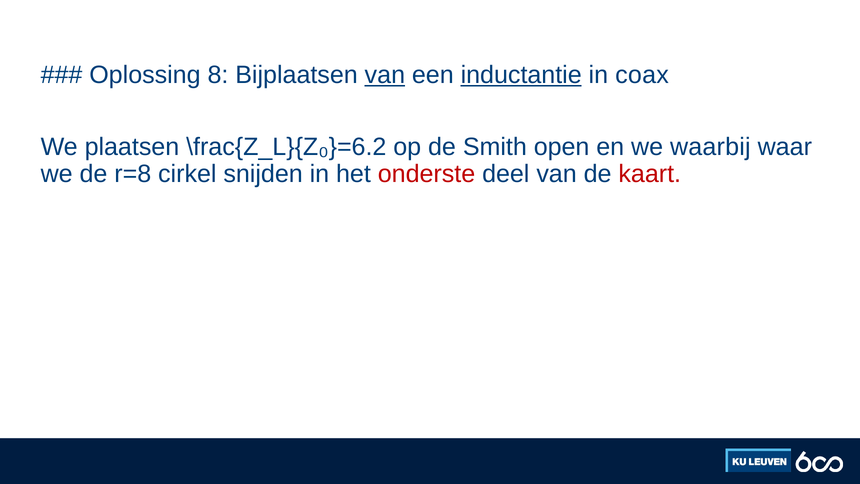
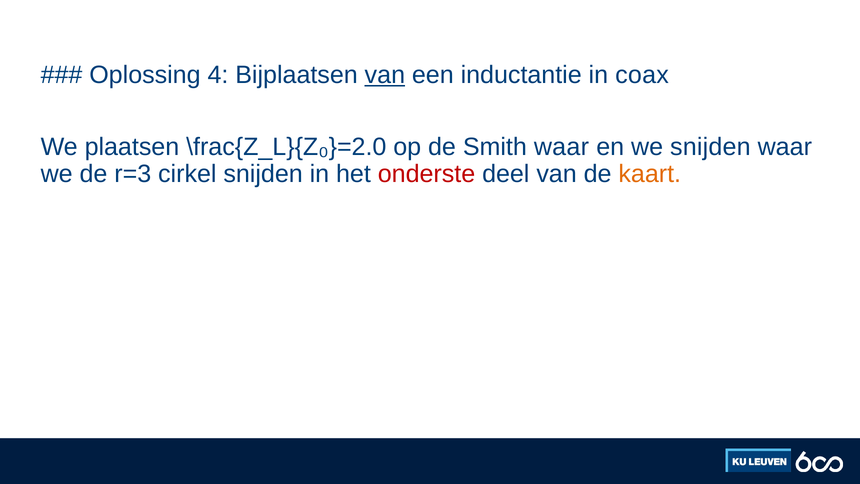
8: 8 -> 4 (218, 75)
inductantie underline: present -> none (521, 75)
\frac{Z_L}{Z₀}=6.2: \frac{Z_L}{Z₀}=6.2 -> \frac{Z_L}{Z₀}=2.0 (286, 147)
Smith open: open -> waar (561, 147)
we waarbij: waarbij -> snijden (710, 147)
r=8: r=8 -> r=3 (133, 174)
kaart colour: red -> orange (650, 174)
